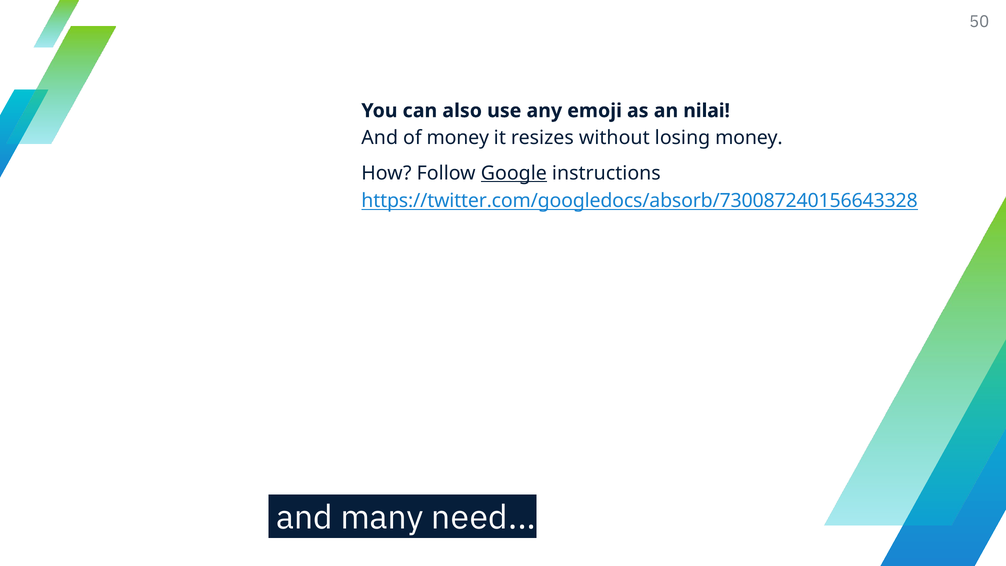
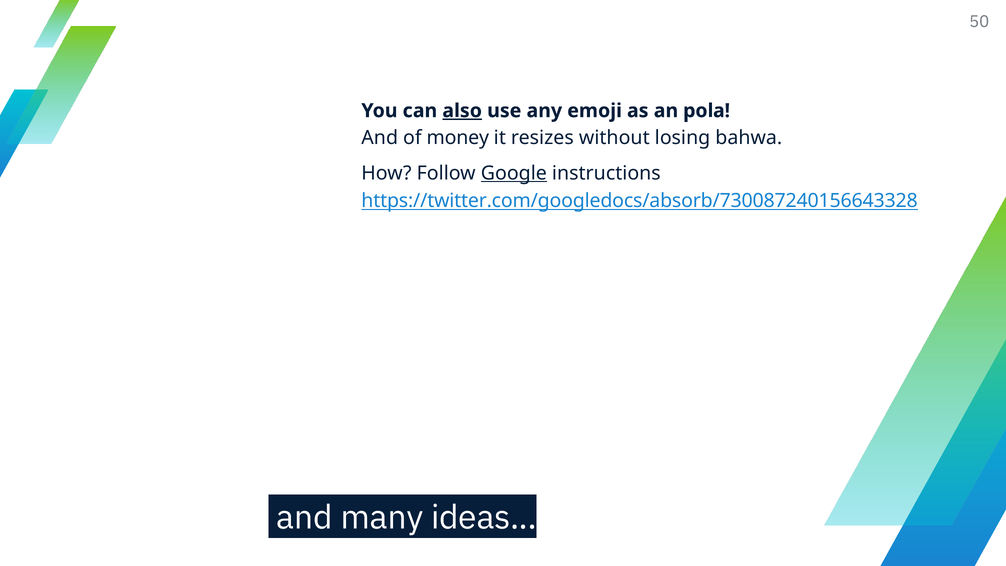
also underline: none -> present (462, 111)
nilai: nilai -> pola (707, 111)
losing money: money -> bahwa (749, 138)
need: need -> ideas (484, 518)
